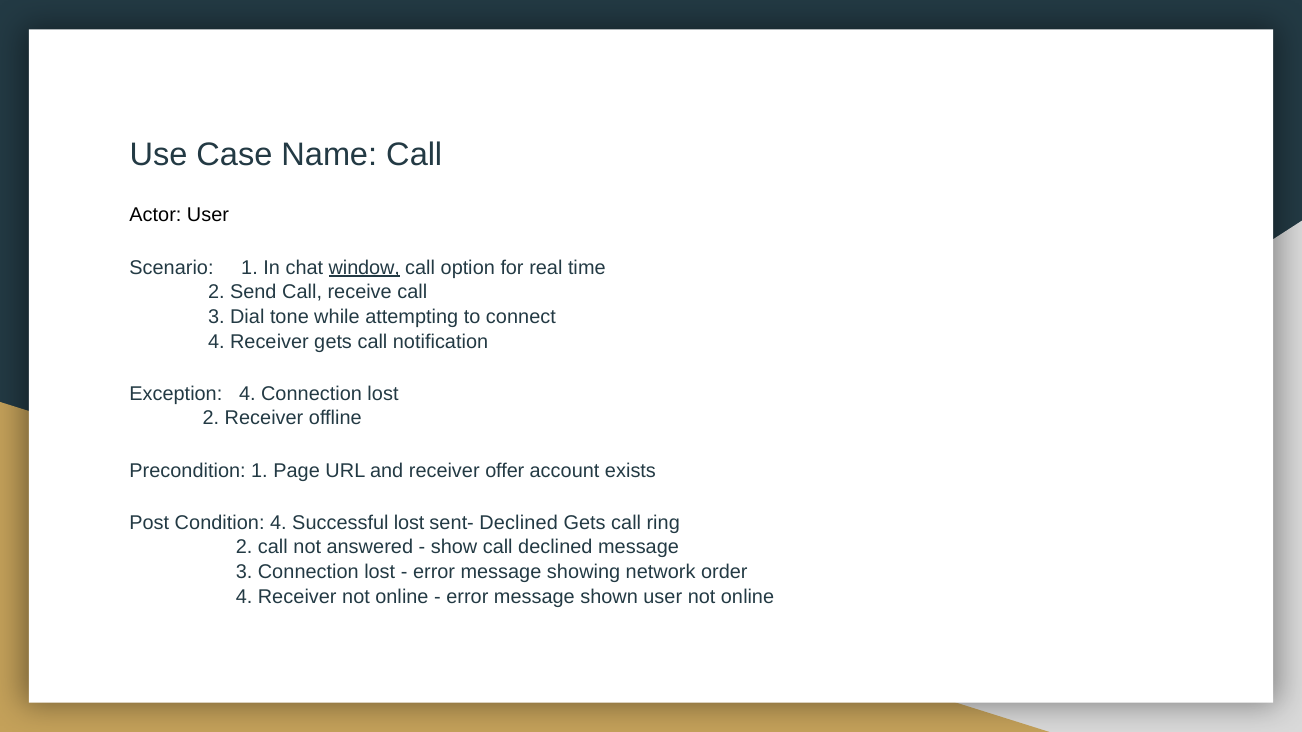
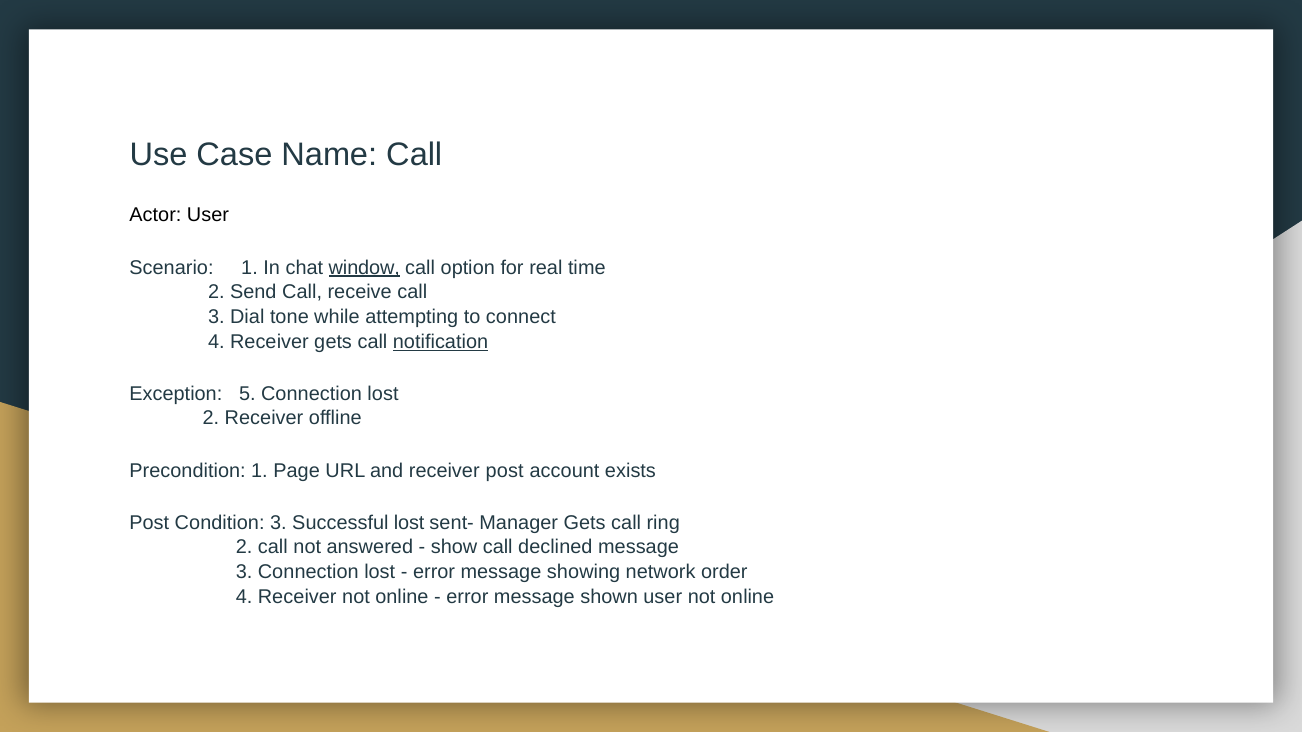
notification underline: none -> present (441, 342)
Exception 4: 4 -> 5 (247, 394)
receiver offer: offer -> post (505, 471)
Condition 4: 4 -> 3 (278, 523)
sent- Declined: Declined -> Manager (519, 523)
